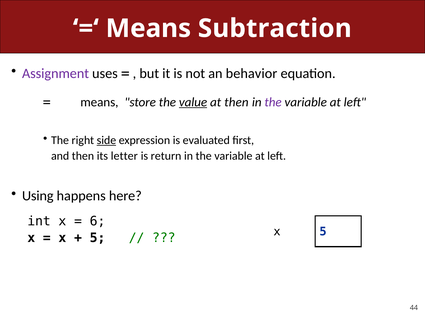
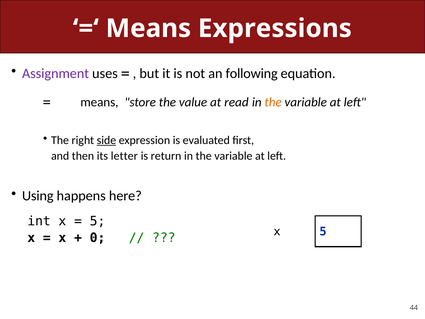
Subtraction: Subtraction -> Expressions (275, 28)
behavior: behavior -> following (252, 74)
value underline: present -> none (193, 102)
at then: then -> read (236, 102)
the colour: purple -> orange (273, 102)
6: 6 -> 5 (98, 221)
5: 5 -> 0 (98, 238)
